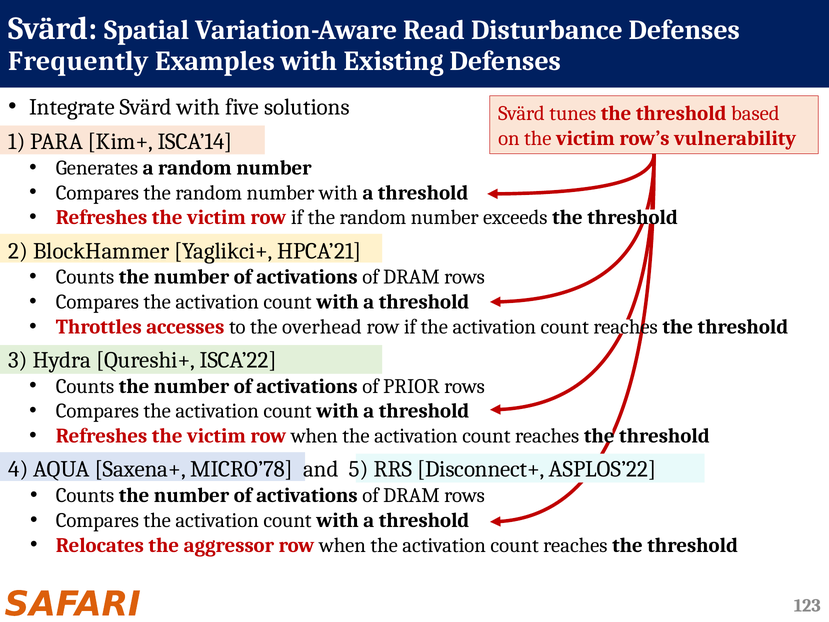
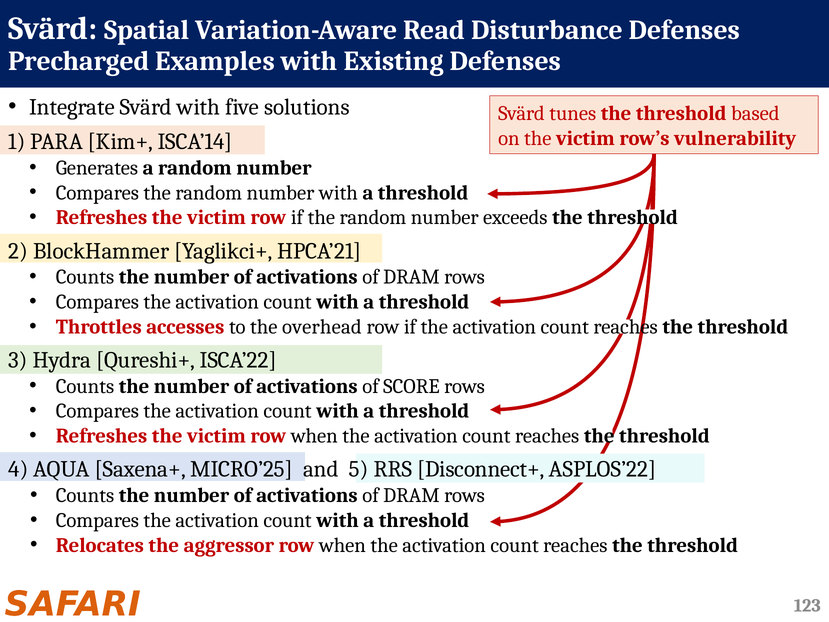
Frequently: Frequently -> Precharged (79, 61)
PRIOR: PRIOR -> SCORE (411, 386)
MICRO’78: MICRO’78 -> MICRO’25 (242, 469)
